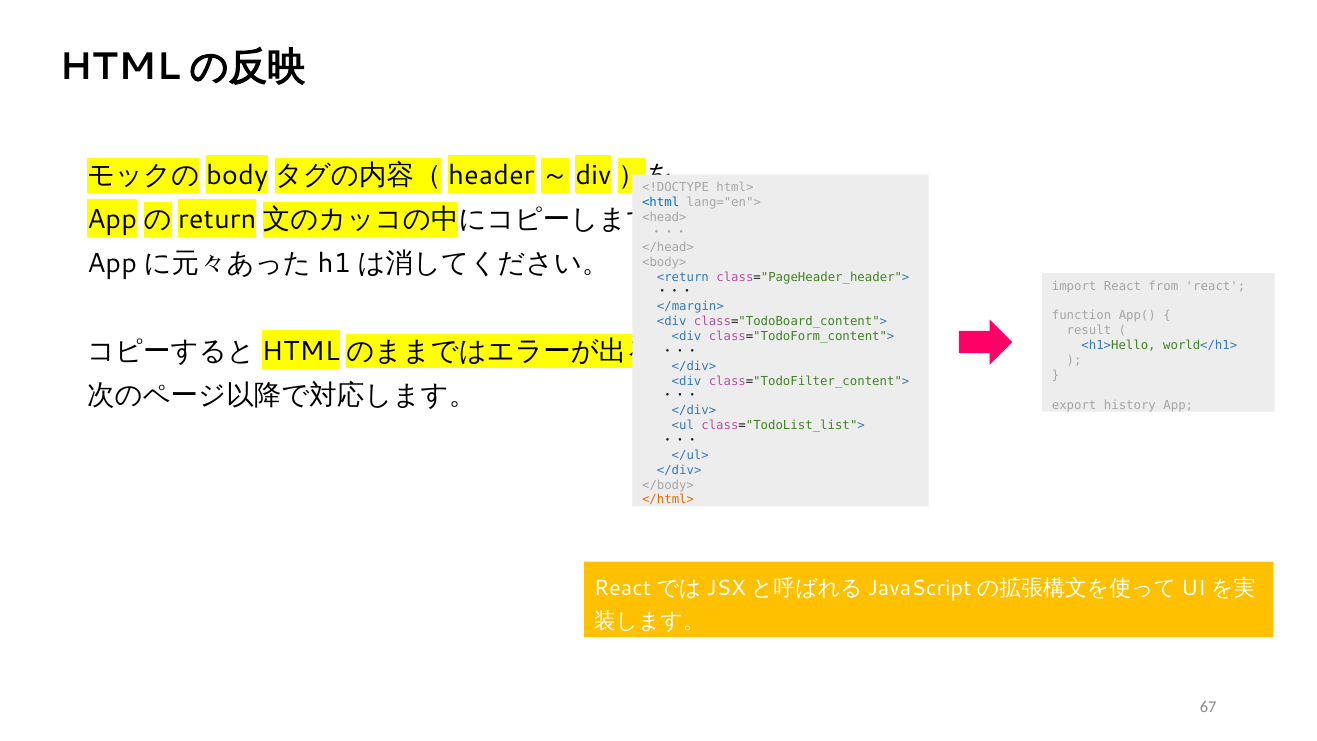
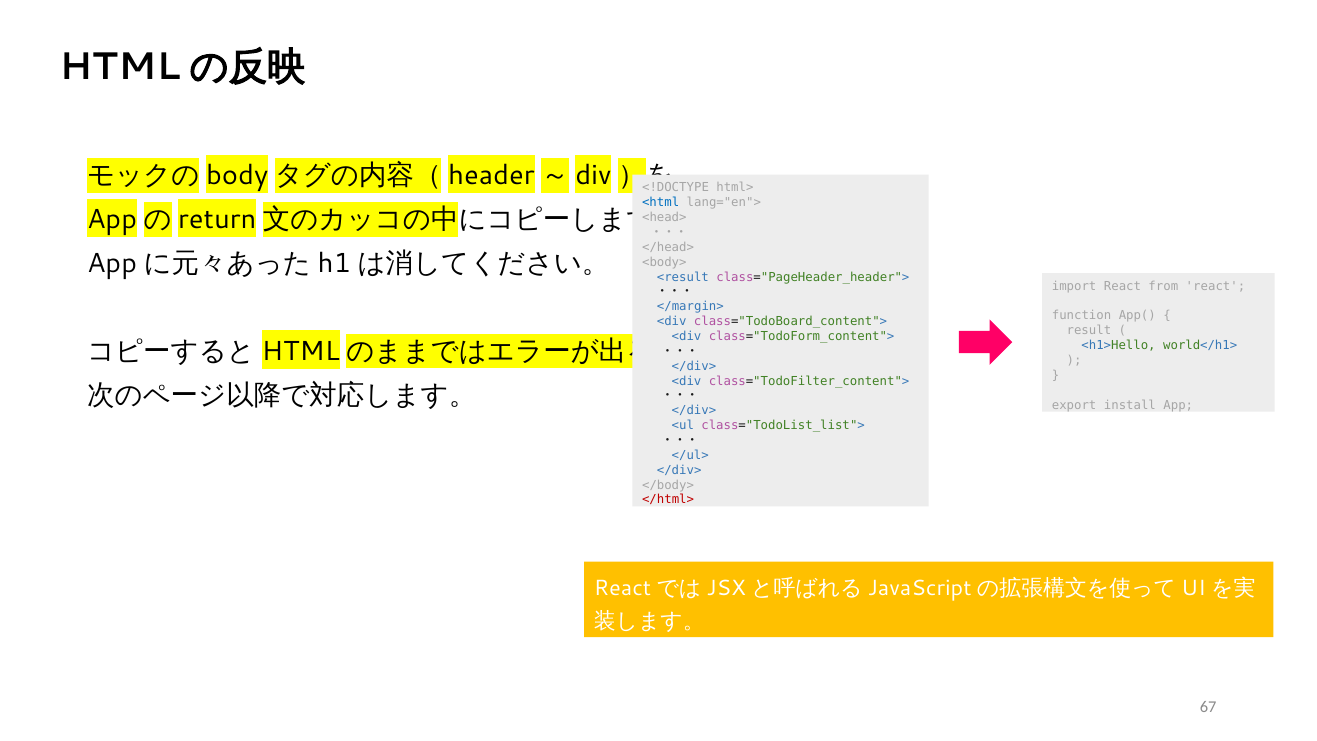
<return: <return -> <result (683, 277)
history: history -> install (1130, 405)
</html> colour: orange -> red (668, 500)
